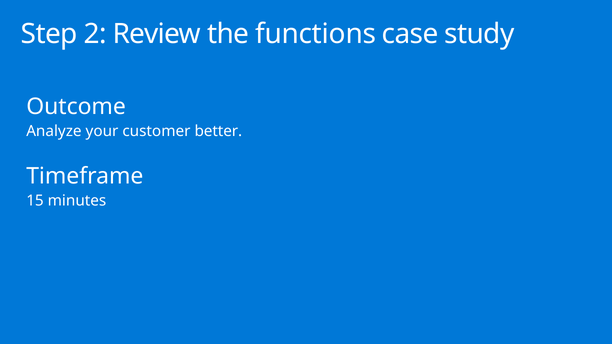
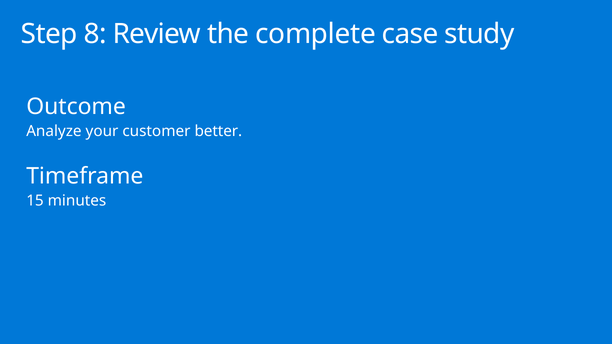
2: 2 -> 8 (95, 34)
functions: functions -> complete (316, 34)
